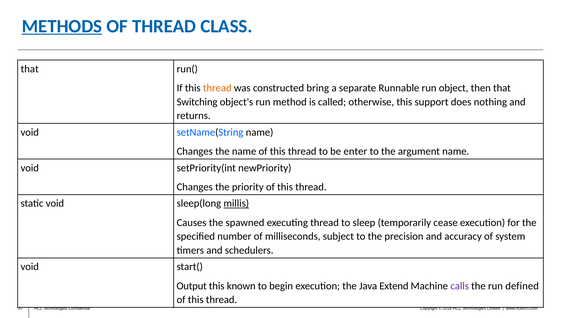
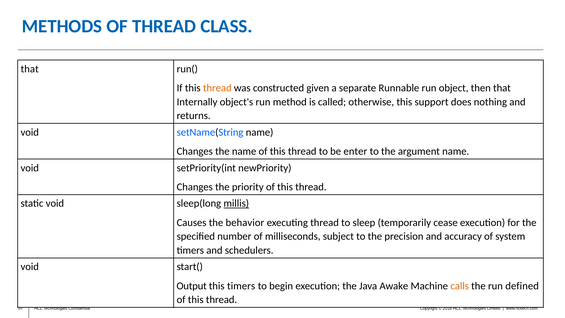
METHODS underline: present -> none (62, 26)
bring: bring -> given (318, 88)
Switching: Switching -> Internally (197, 102)
spawned: spawned -> behavior (245, 222)
this known: known -> timers (241, 286)
Extend: Extend -> Awake (394, 286)
calls colour: purple -> orange (460, 286)
